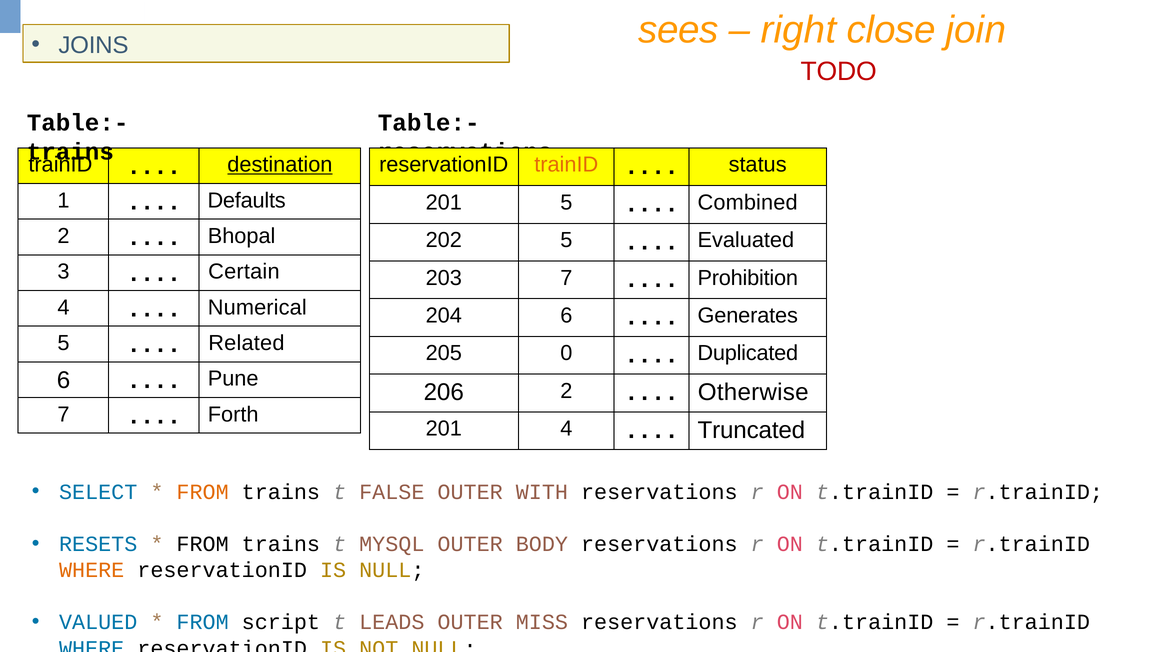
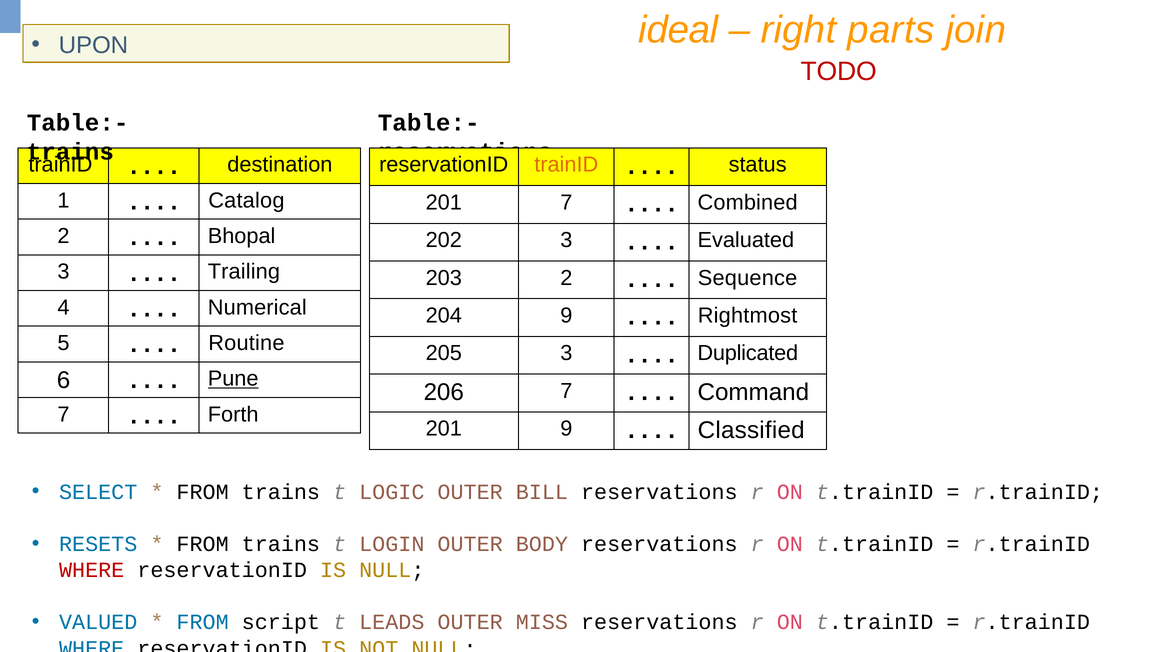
sees: sees -> ideal (678, 30)
close: close -> parts (891, 30)
JOINS: JOINS -> UPON (93, 45)
destination underline: present -> none (280, 165)
Defaults: Defaults -> Catalog (246, 201)
201 5: 5 -> 7 (566, 203)
202 5: 5 -> 3 (566, 240)
Certain: Certain -> Trailing (244, 272)
203 7: 7 -> 2 (566, 278)
Prohibition: Prohibition -> Sequence (748, 278)
204 6: 6 -> 9 (566, 316)
Generates: Generates -> Rightmost (748, 316)
Related: Related -> Routine (246, 343)
205 0: 0 -> 3 (566, 354)
Pune underline: none -> present (233, 379)
206 2: 2 -> 7 (566, 391)
Otherwise: Otherwise -> Command (753, 393)
201 4: 4 -> 9 (566, 429)
Truncated: Truncated -> Classified (751, 430)
FROM colour: orange -> black (203, 492)
FALSE: FALSE -> LOGIC (392, 492)
WITH: WITH -> BILL (542, 492)
MYSQL: MYSQL -> LOGIN (392, 544)
WHERE colour: orange -> red (92, 571)
